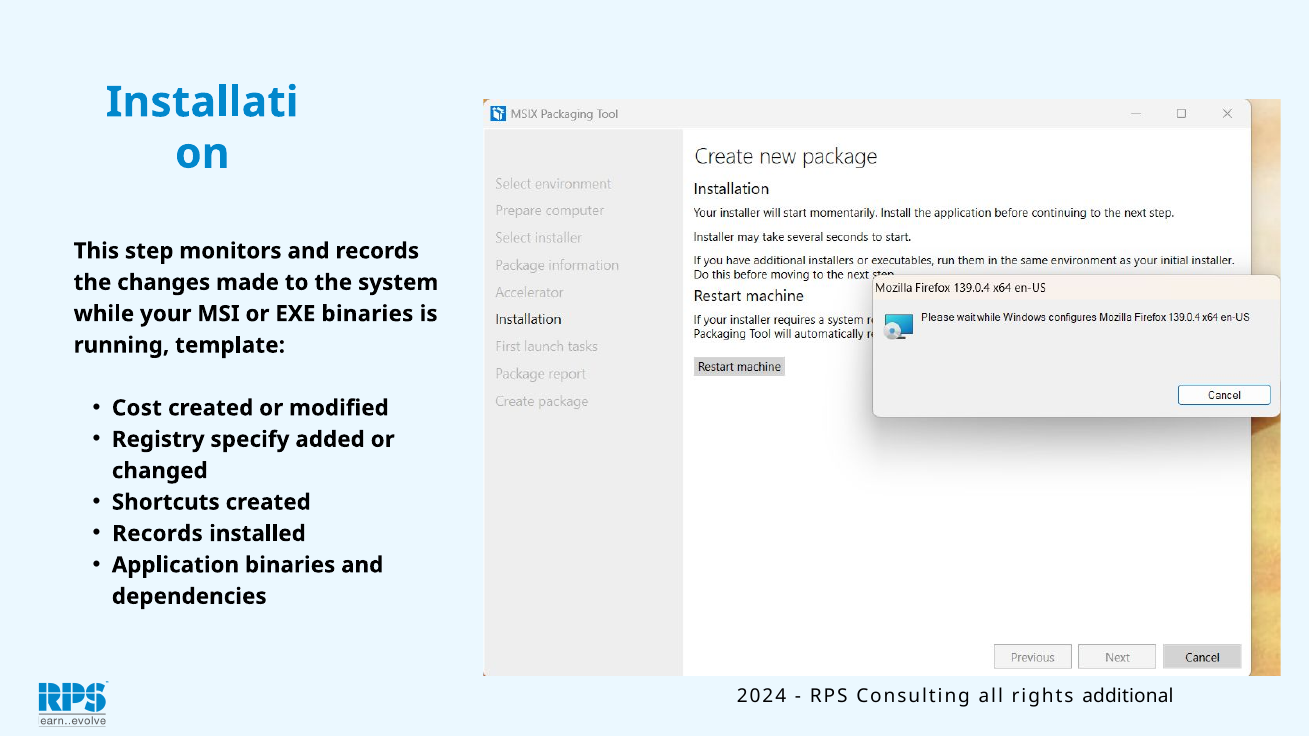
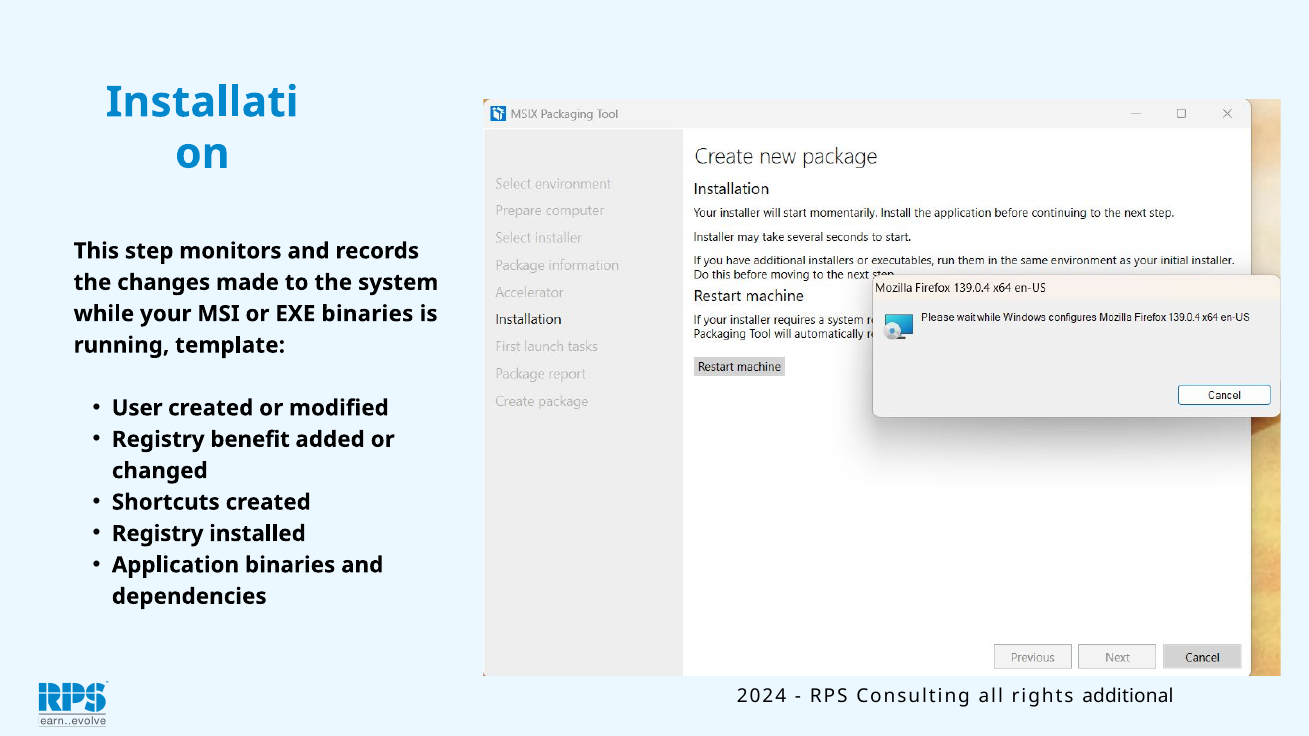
Cost: Cost -> User (137, 408)
specify: specify -> benefit (250, 440)
Records: Records -> Registry (158, 534)
